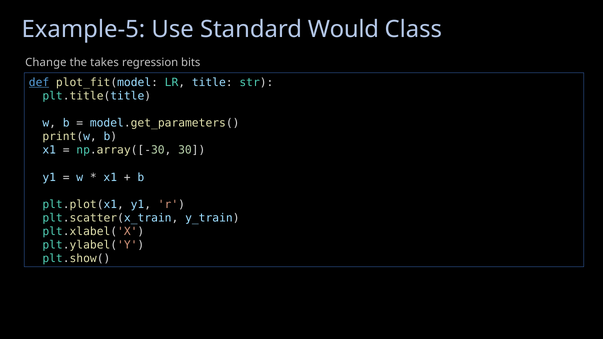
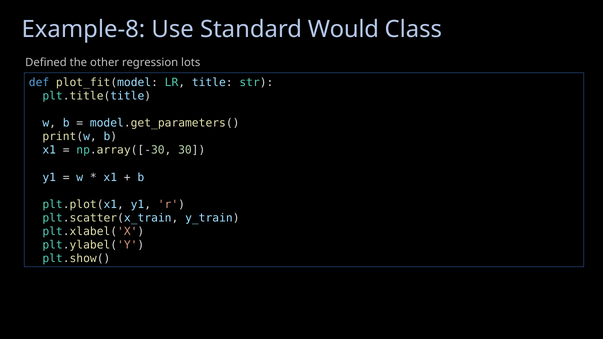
Example-5: Example-5 -> Example-8 (83, 30)
Change: Change -> Defined (46, 63)
takes: takes -> other (105, 63)
bits: bits -> lots (191, 63)
def underline: present -> none (39, 82)
